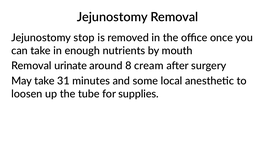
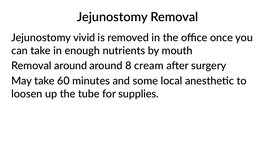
stop: stop -> vivid (84, 38)
Removal urinate: urinate -> around (71, 65)
31: 31 -> 60 (63, 81)
